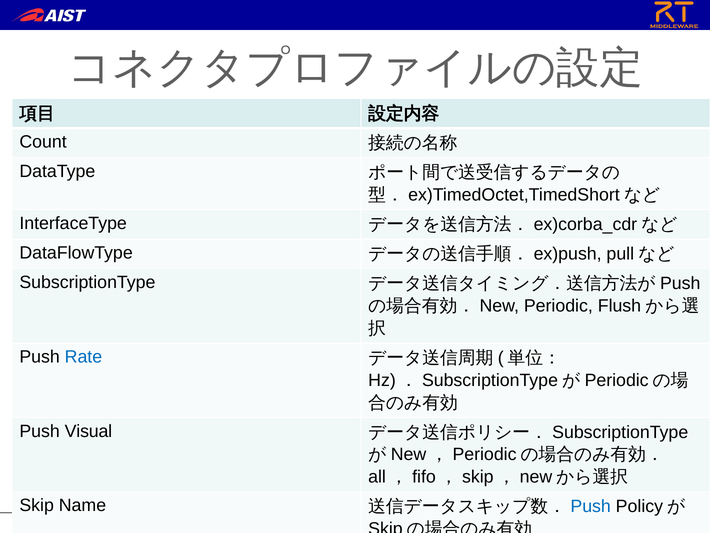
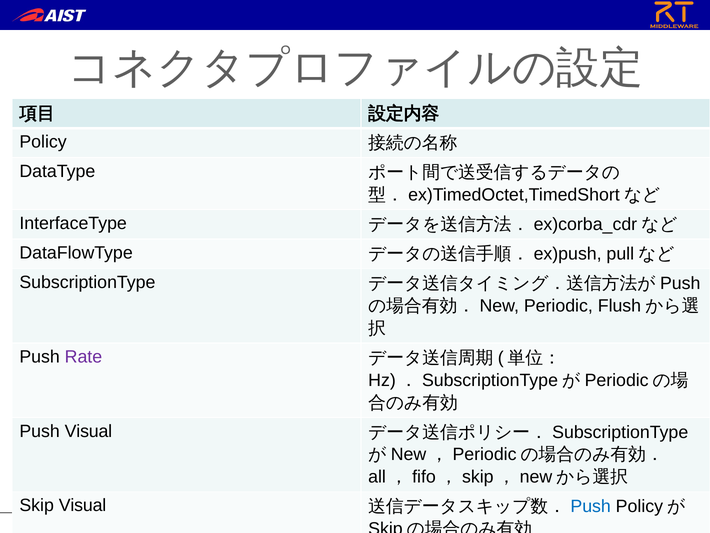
Count: Count -> Policy (43, 142)
Rate colour: blue -> purple (83, 357)
Skip Name: Name -> Visual (83, 505)
